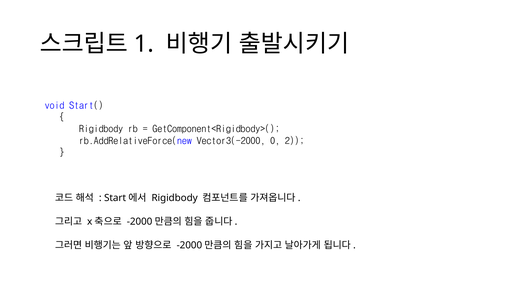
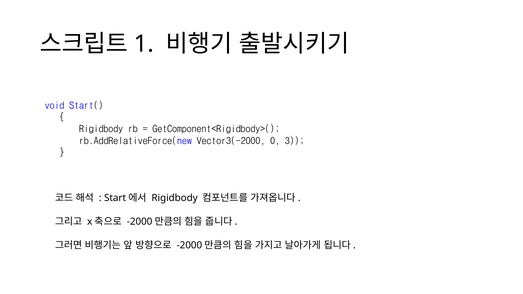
2: 2 -> 3 (295, 141)
